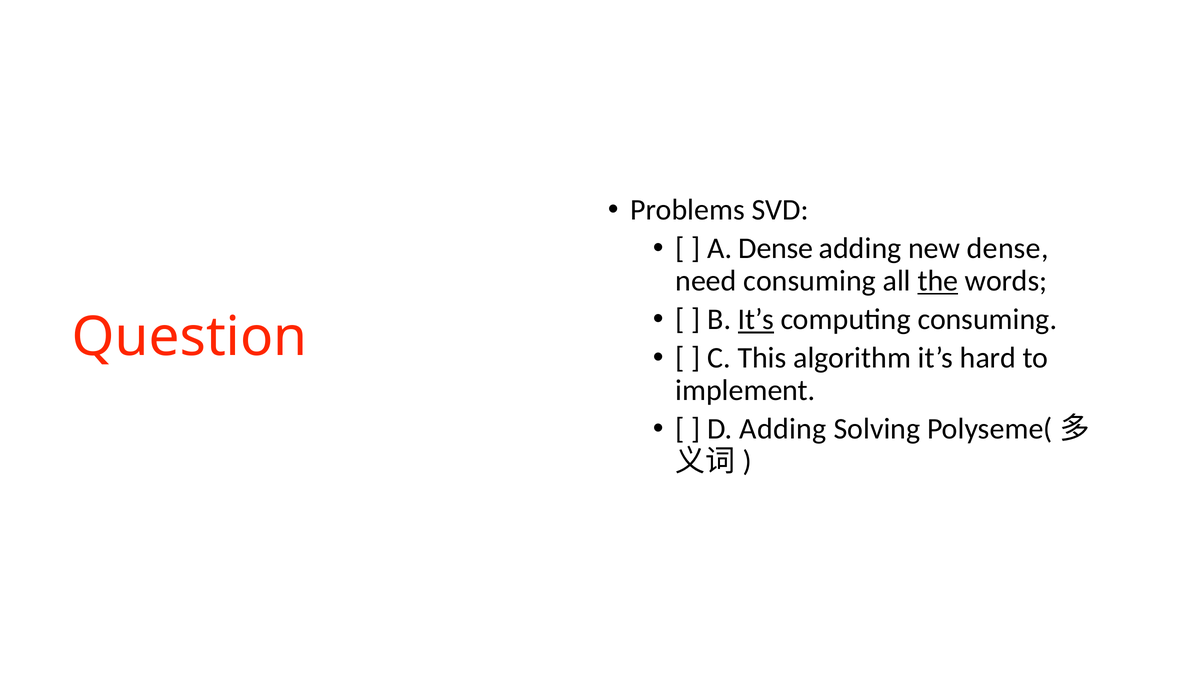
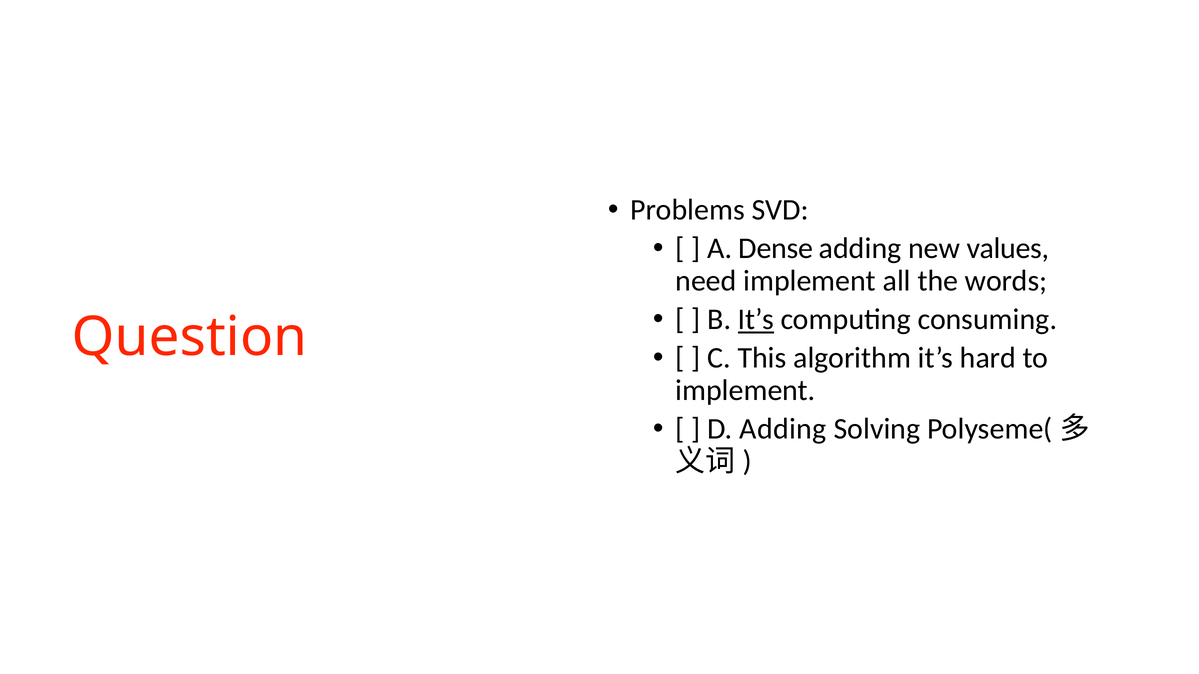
new dense: dense -> values (1008, 249)
need consuming: consuming -> implement (810, 281)
the underline: present -> none (938, 281)
